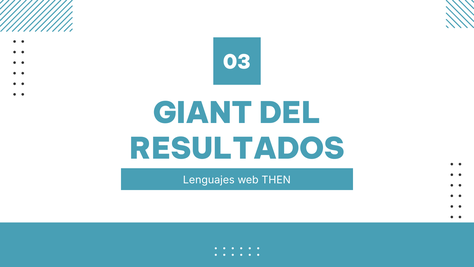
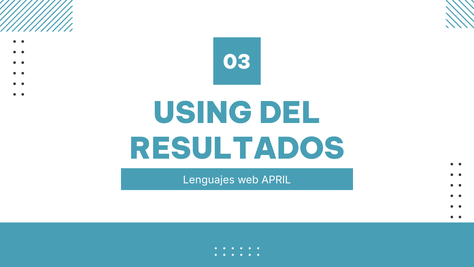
GIANT: GIANT -> USING (203, 113)
THEN: THEN -> APRIL (276, 180)
